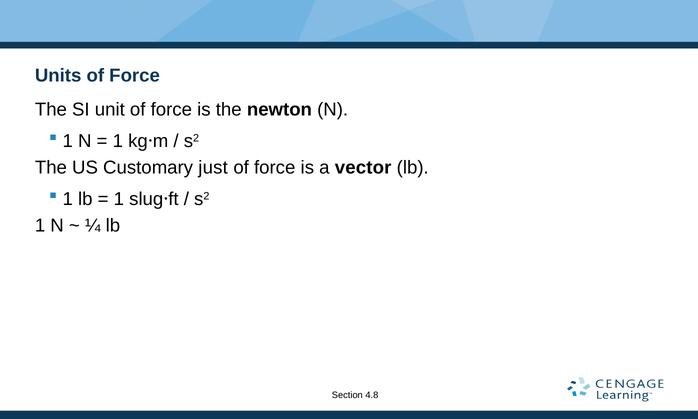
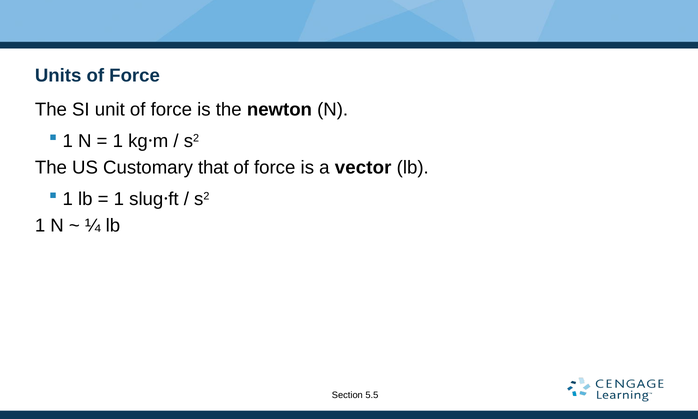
just: just -> that (213, 168)
4.8: 4.8 -> 5.5 (372, 395)
